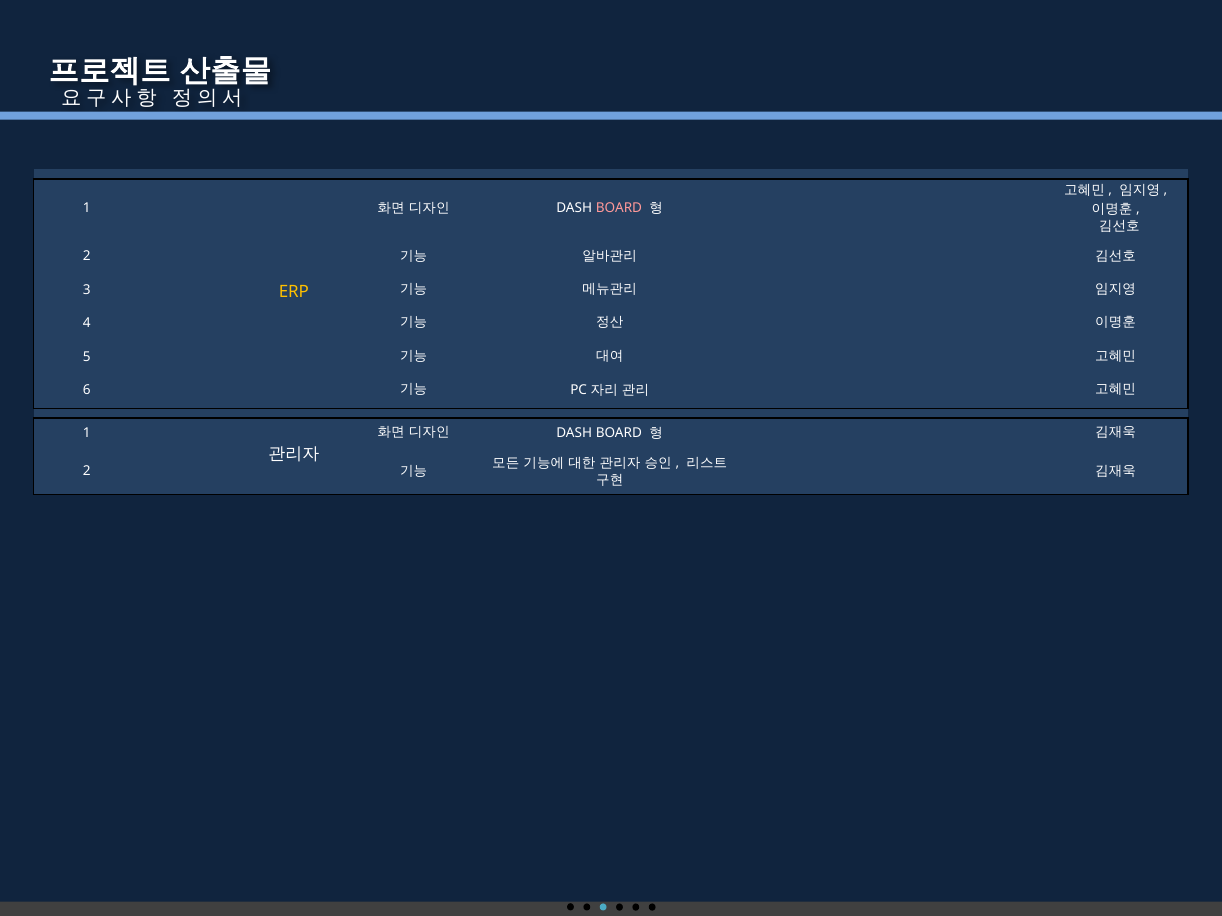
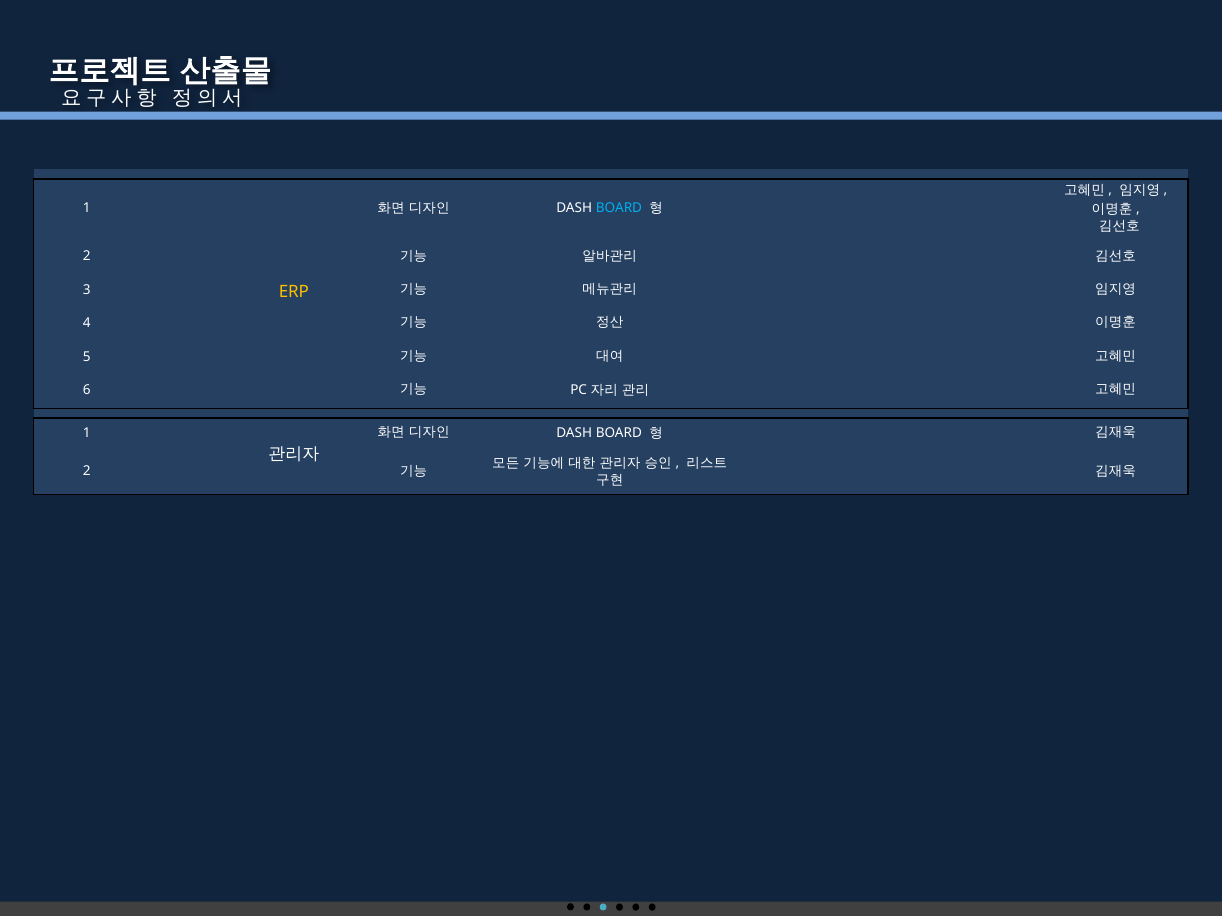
BOARD colour: pink -> light blue (619, 209)
